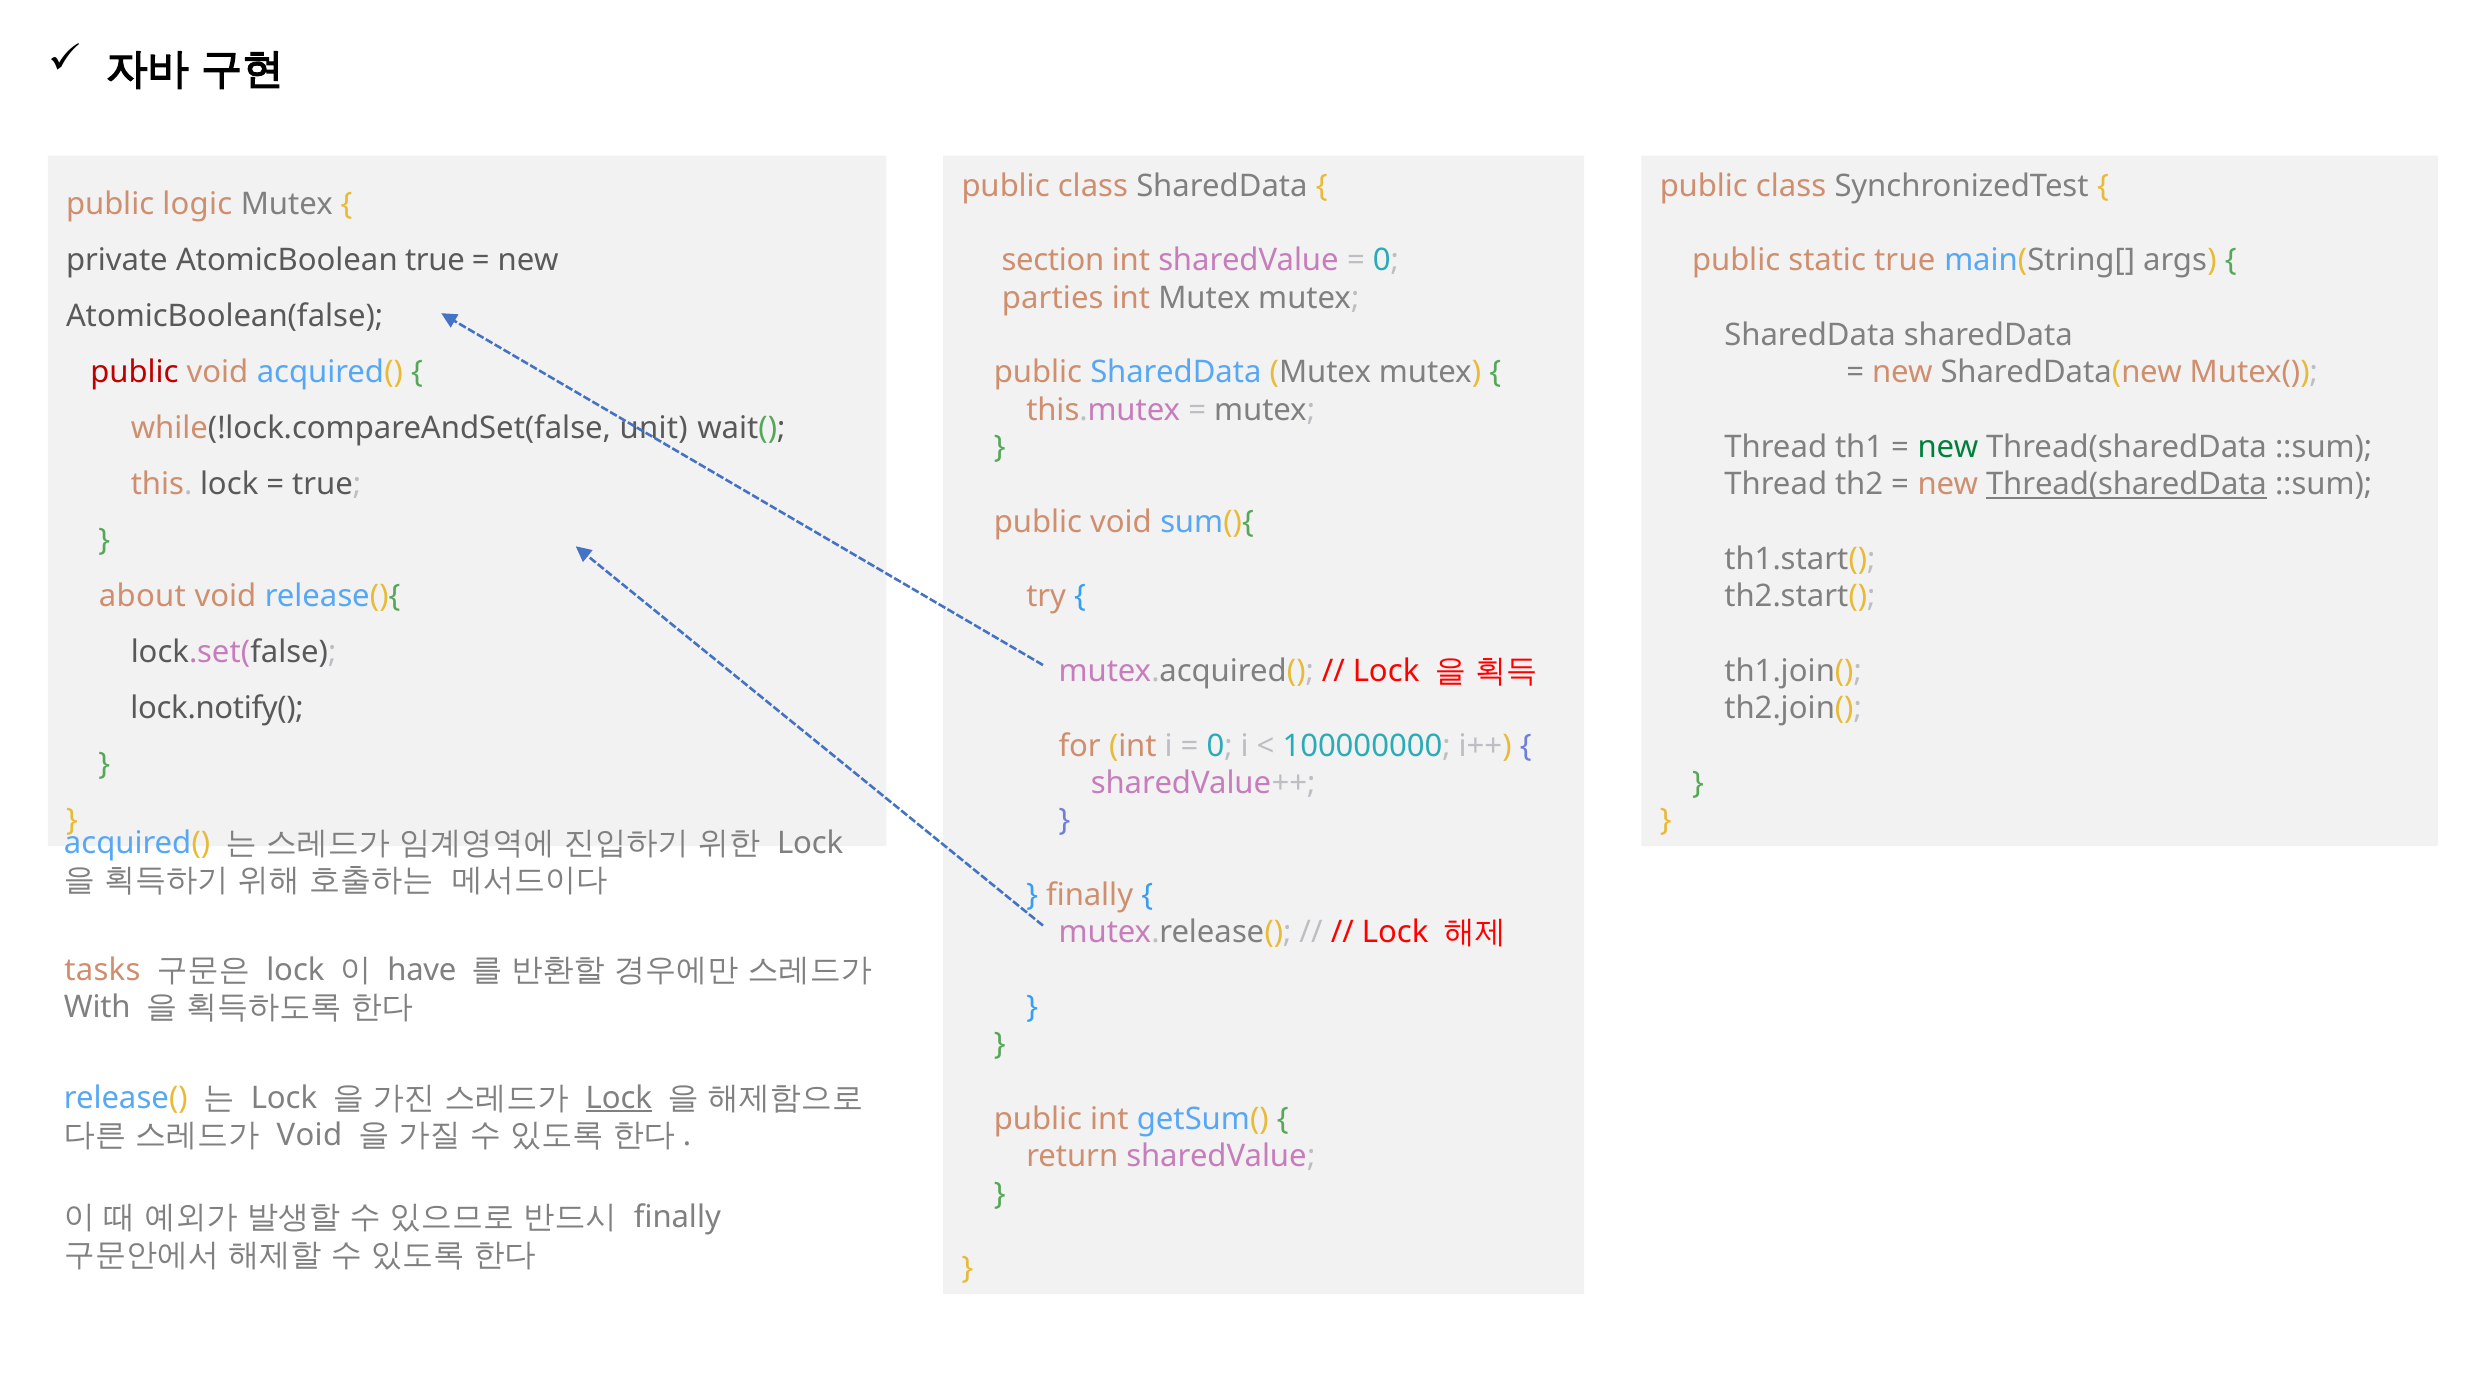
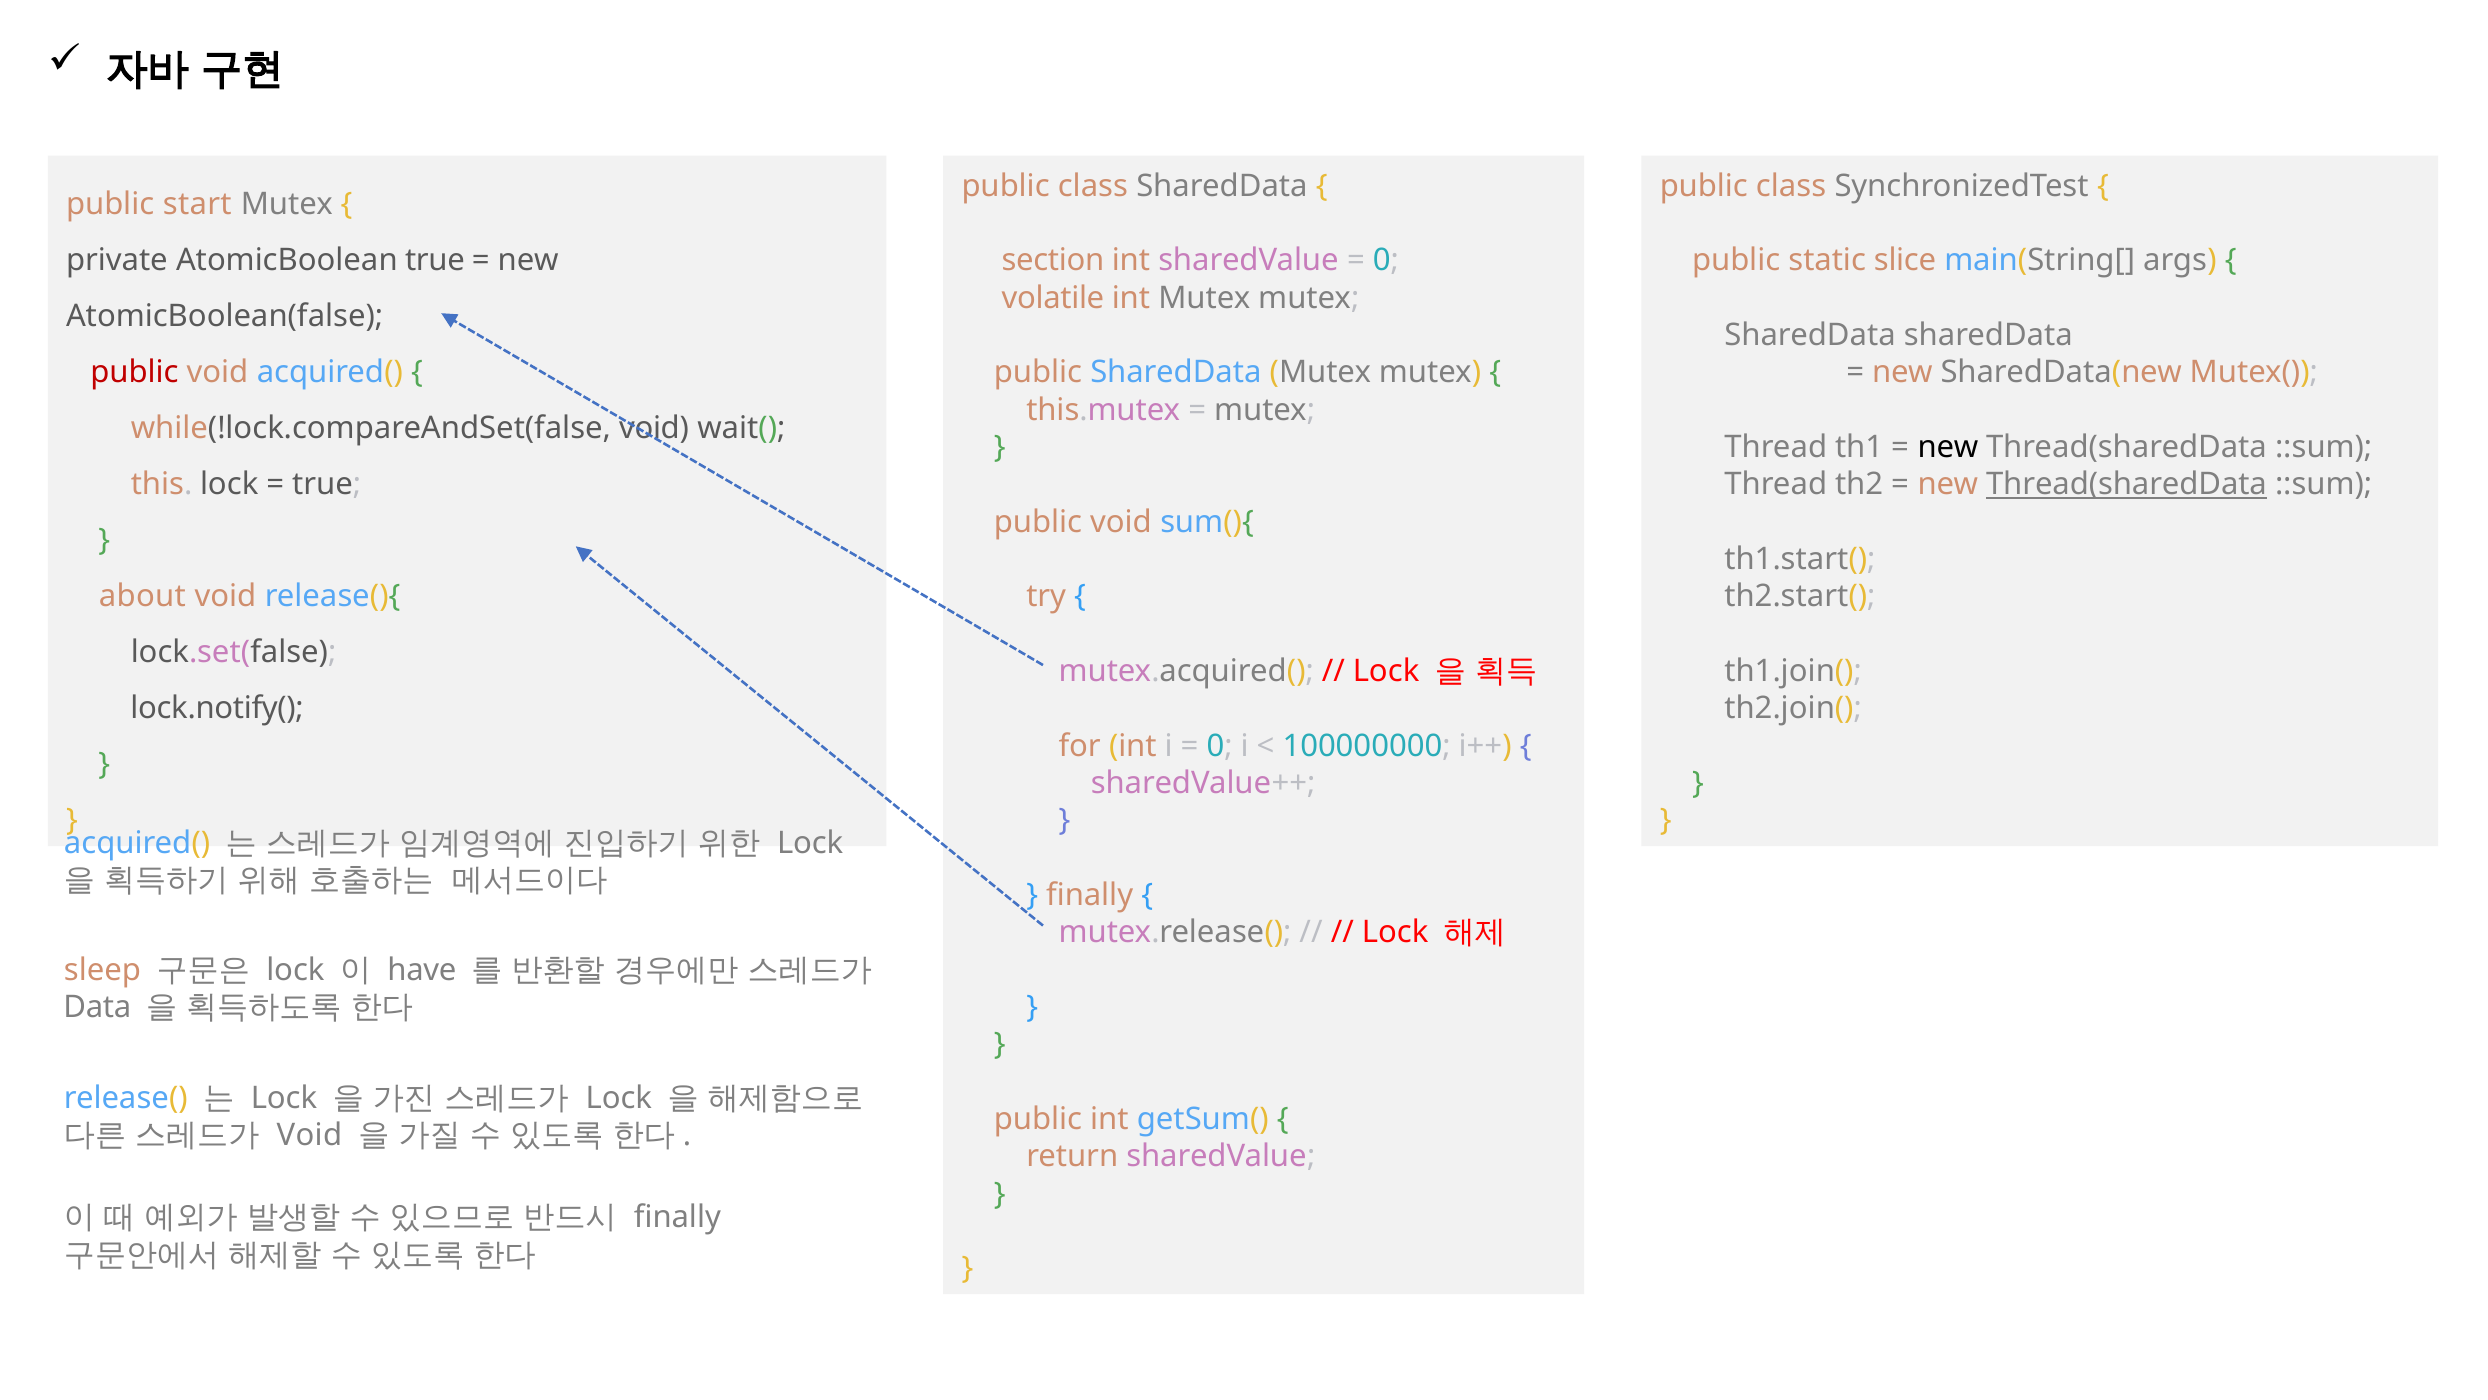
logic: logic -> start (197, 204)
static true: true -> slice (1905, 260)
parties: parties -> volatile (1053, 298)
while(!lock.compareAndSet(false unit: unit -> void (654, 428)
new colour: green -> black (1948, 447)
tasks: tasks -> sleep (103, 970)
With: With -> Data (97, 1007)
Lock underline: present -> none (619, 1098)
